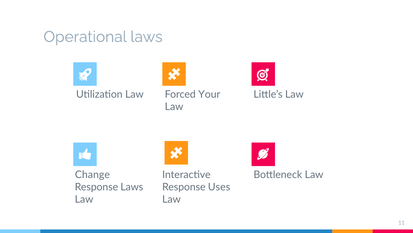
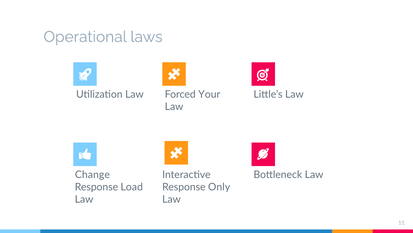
Response Laws: Laws -> Load (132, 186)
Uses: Uses -> Only (219, 186)
